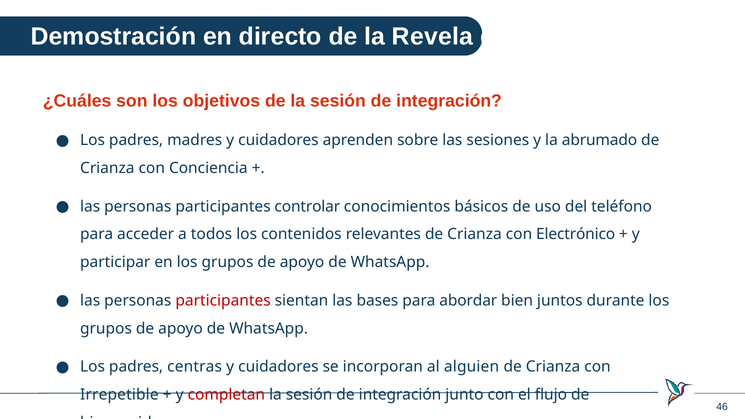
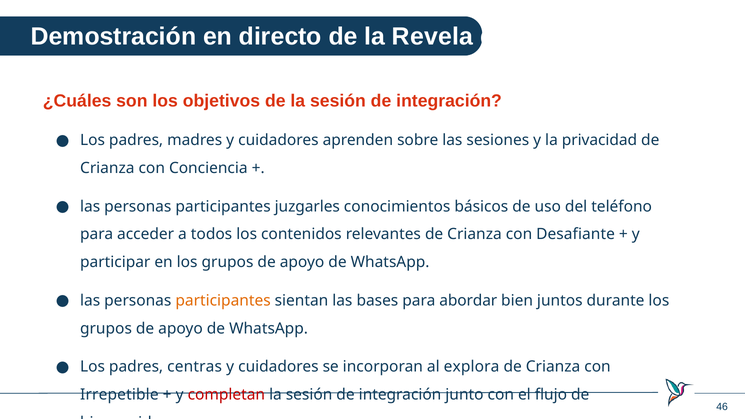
abrumado: abrumado -> privacidad (599, 140)
controlar: controlar -> juzgarles (307, 206)
Electrónico: Electrónico -> Desafiante (576, 234)
participantes colour: red -> orange (223, 301)
alguien: alguien -> explora (472, 367)
